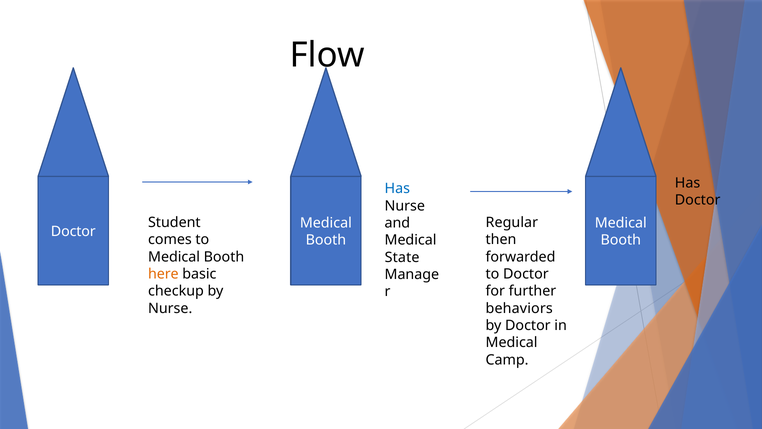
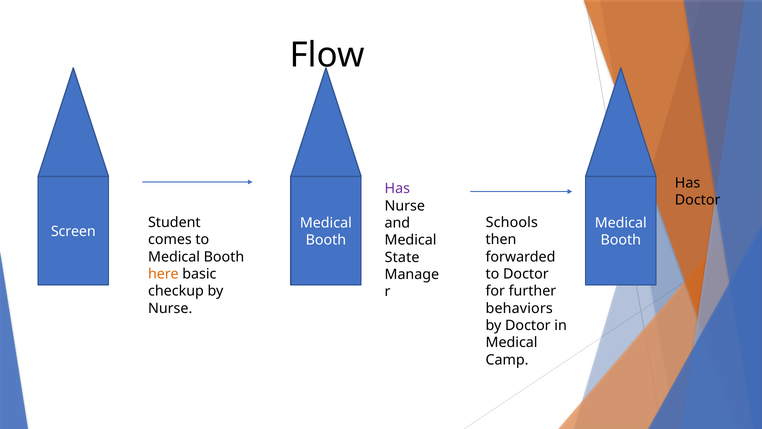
Has colour: blue -> purple (397, 189)
Regular: Regular -> Schools (512, 222)
Doctor: Doctor -> Screen (73, 231)
